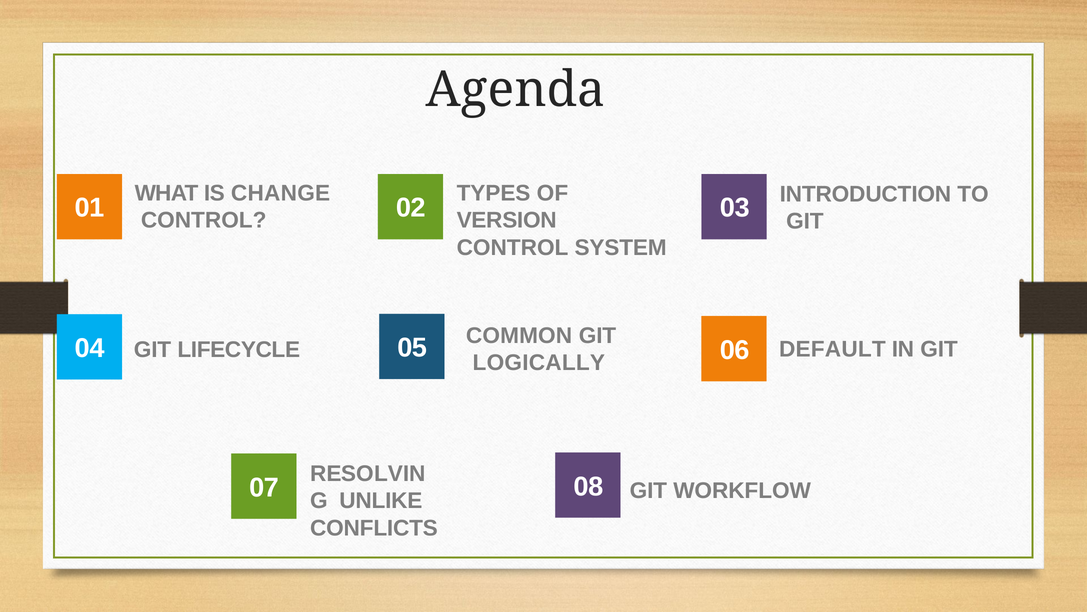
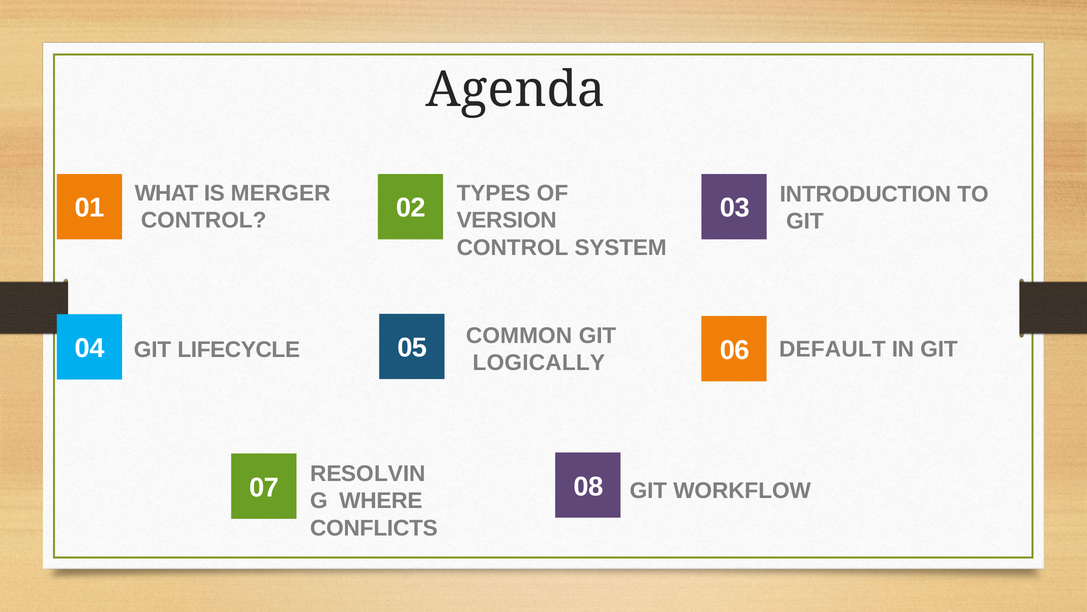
CHANGE: CHANGE -> MERGER (281, 193)
UNLIKE: UNLIKE -> WHERE (381, 501)
